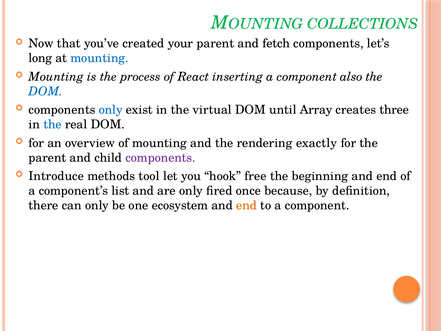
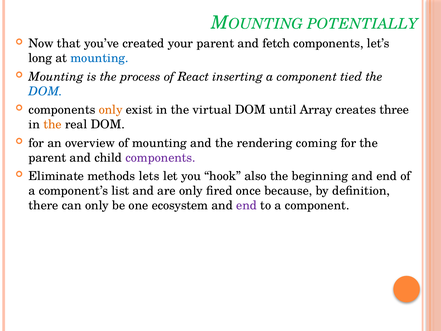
COLLECTIONS: COLLECTIONS -> POTENTIALLY (363, 24)
also: also -> tied (351, 77)
only colour: blue -> orange (111, 110)
the colour: blue -> orange (53, 124)
exactly: exactly -> coming (316, 143)
Introduce: Introduce -> Eliminate (56, 176)
tool: tool -> lets (149, 176)
free: free -> also (256, 176)
end colour: orange -> purple (247, 205)
